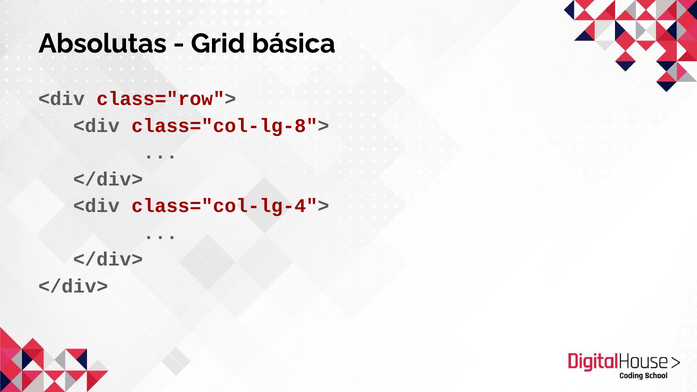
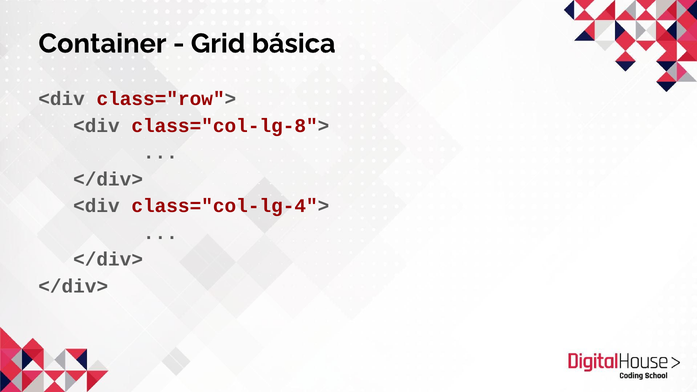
Absolutas: Absolutas -> Container (102, 44)
